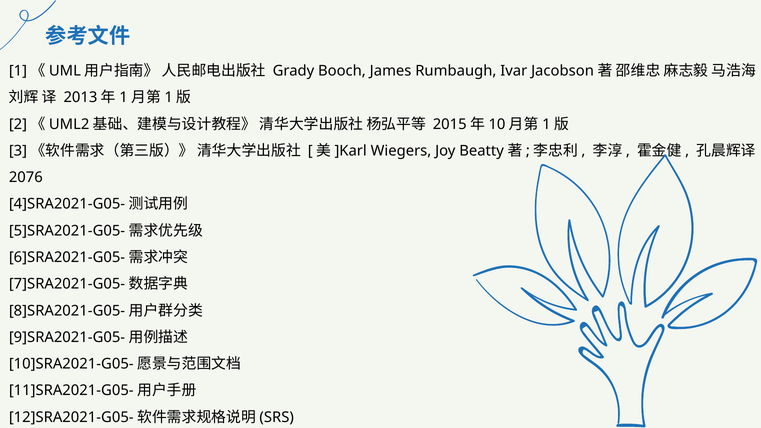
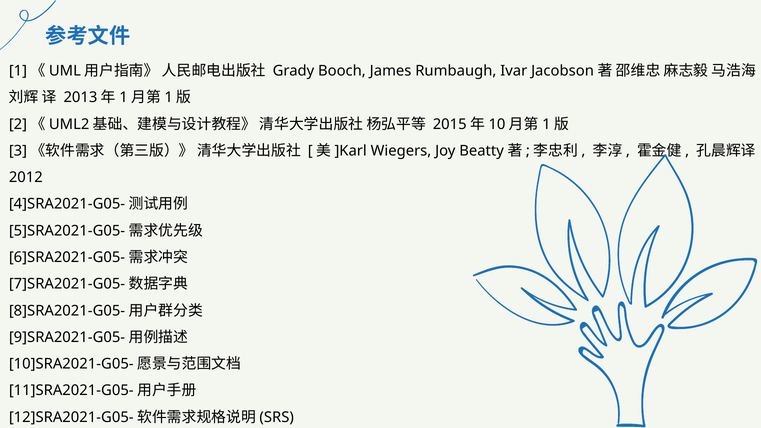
2076: 2076 -> 2012 (26, 178)
